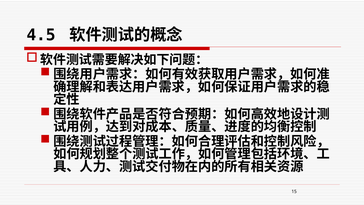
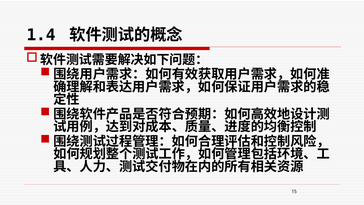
4.5: 4.5 -> 1.4 (41, 35)
